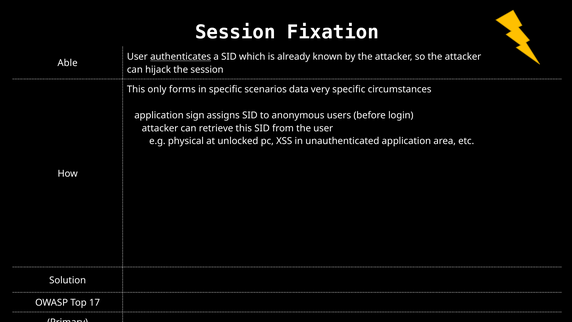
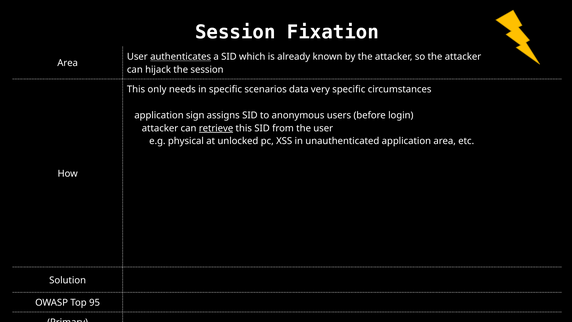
Able: Able -> Area (68, 63)
forms: forms -> needs (182, 89)
retrieve underline: none -> present (216, 128)
17: 17 -> 95 (95, 302)
